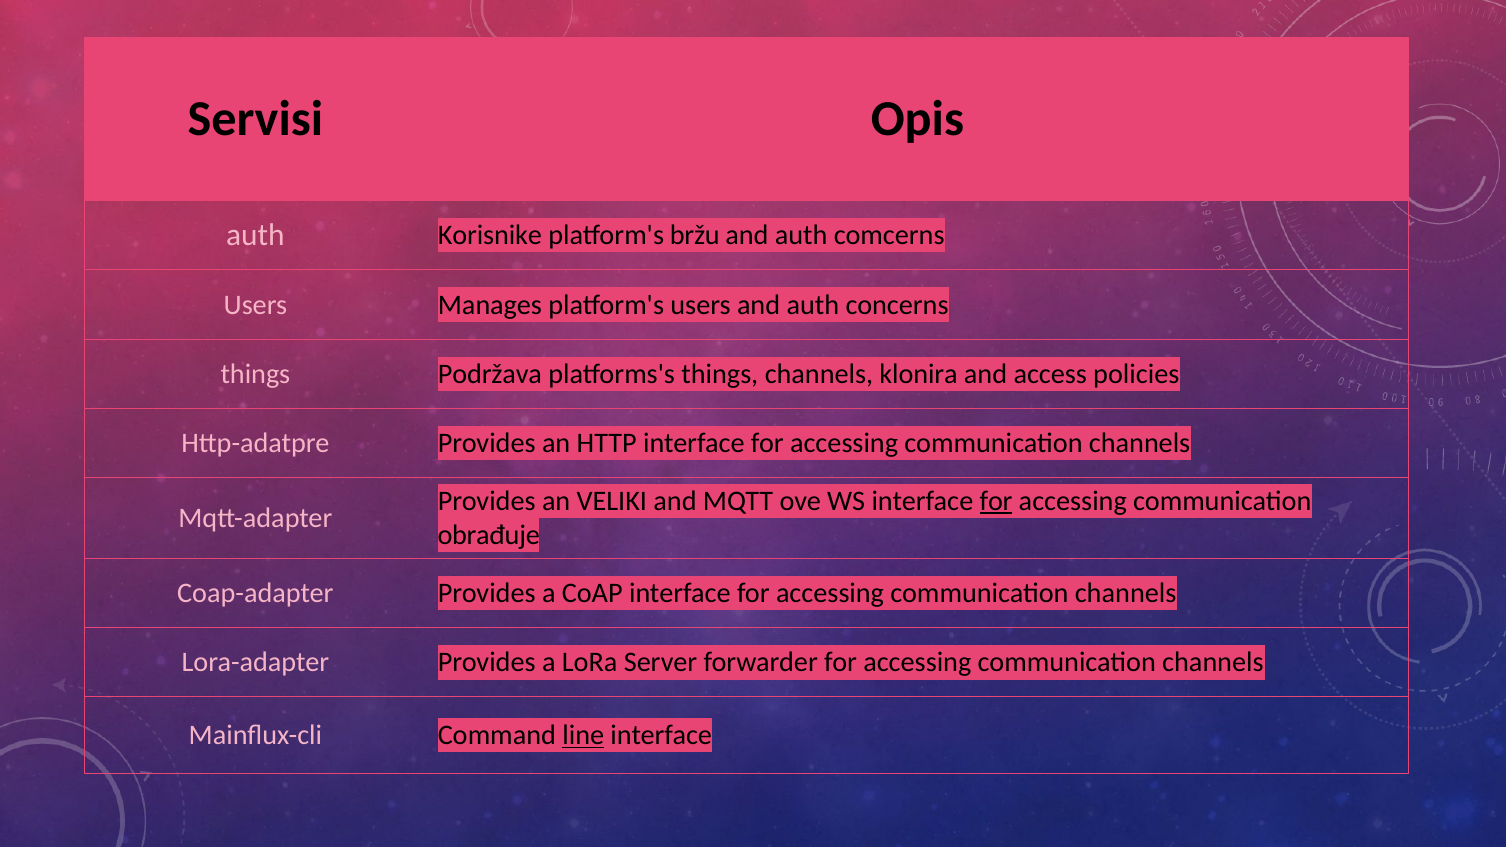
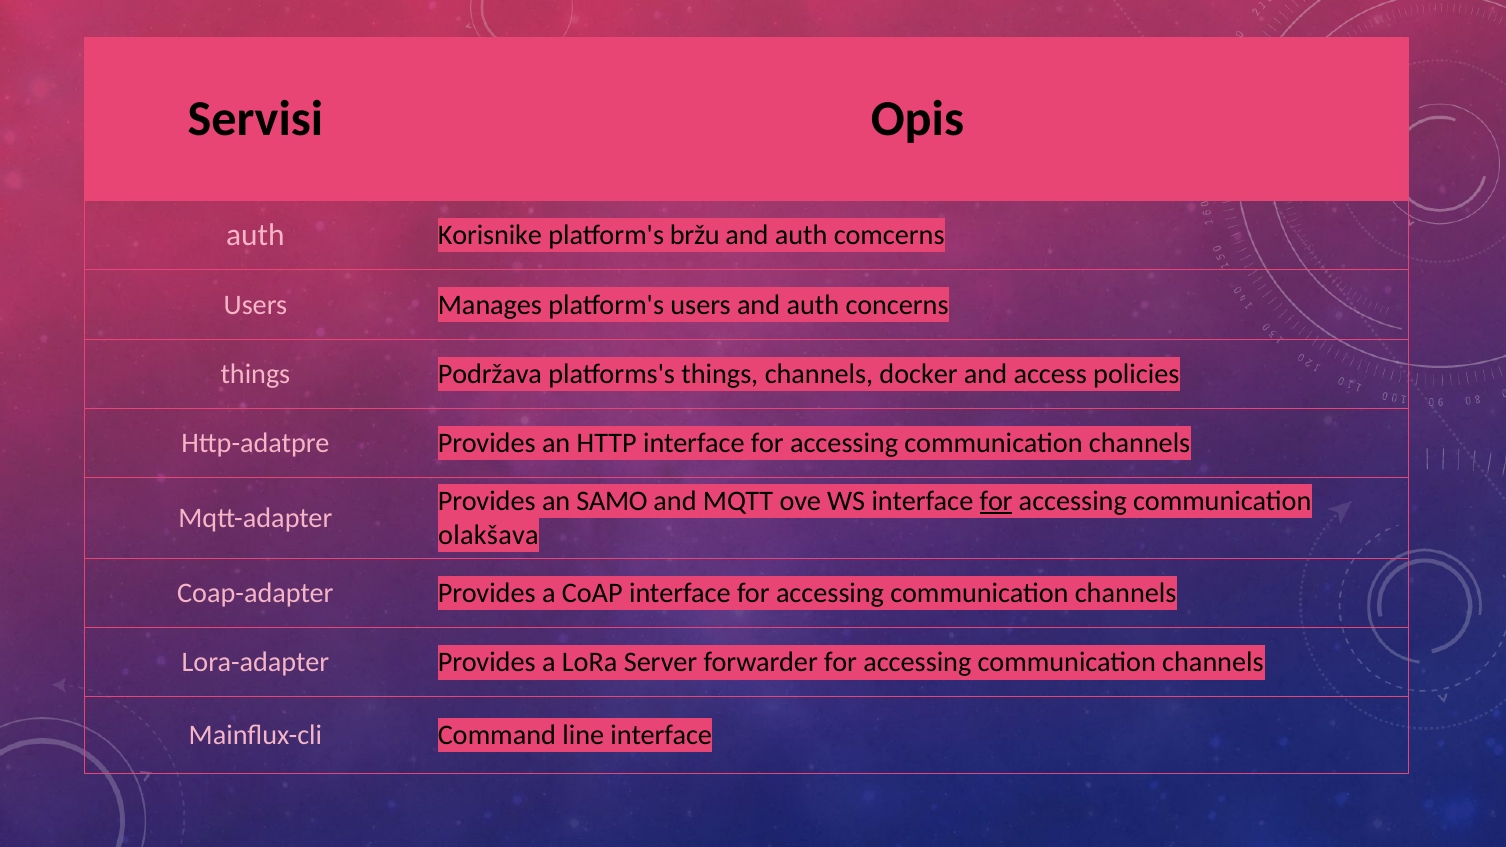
klonira: klonira -> docker (919, 374)
VELIKI: VELIKI -> SAMO (612, 501)
obrađuje: obrađuje -> olakšava (488, 536)
line underline: present -> none (583, 736)
